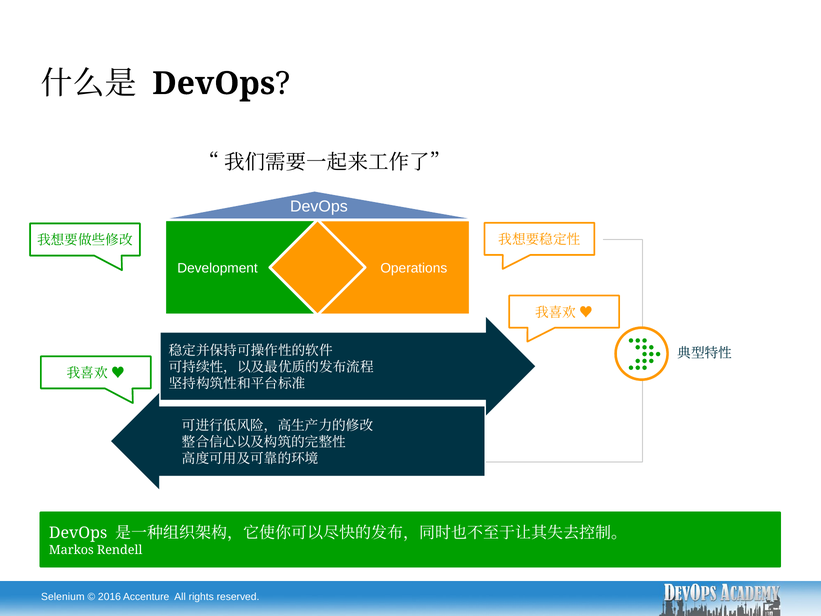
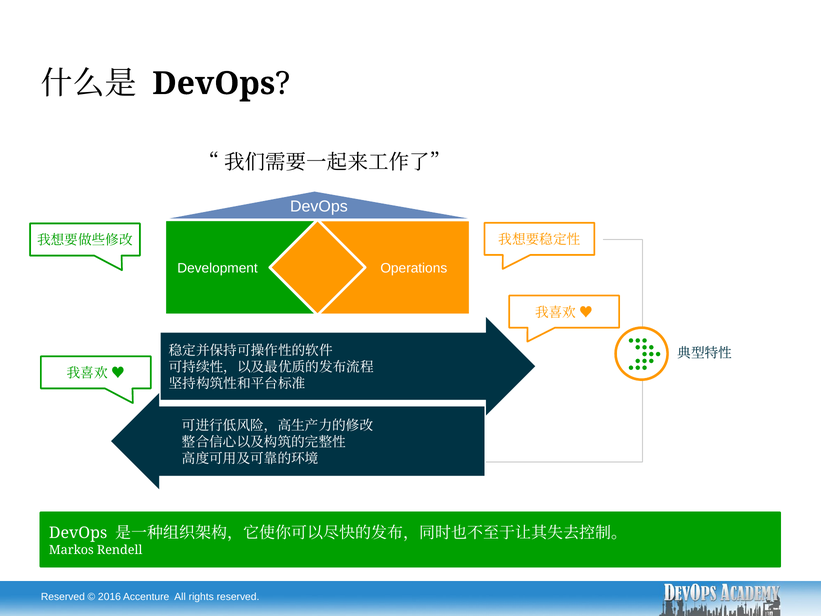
Selenium: Selenium -> Reserved (63, 597)
